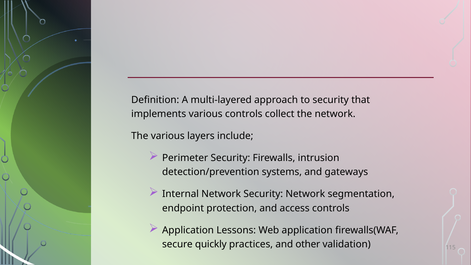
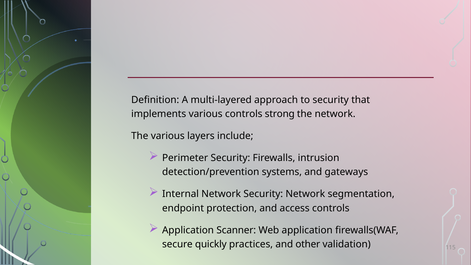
collect: collect -> strong (280, 114)
Lessons: Lessons -> Scanner (236, 230)
